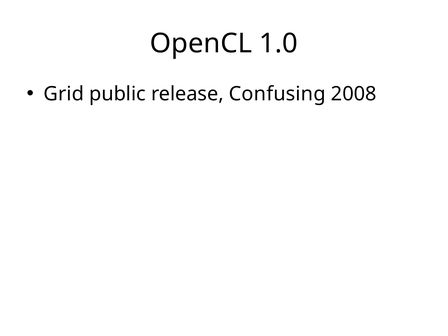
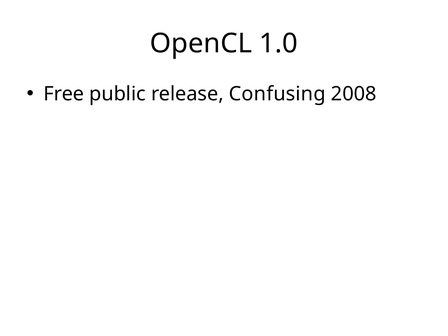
Grid: Grid -> Free (64, 94)
